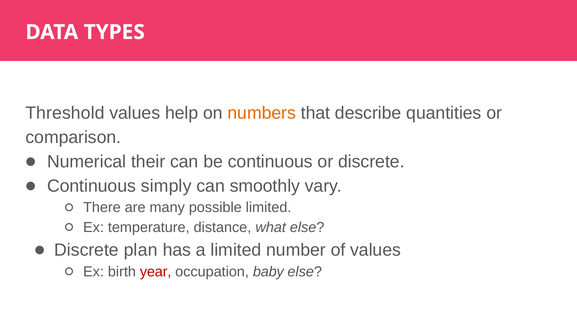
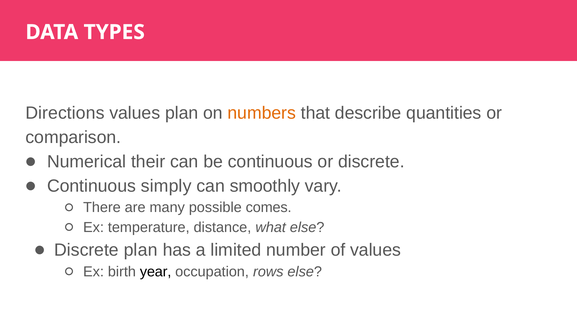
Threshold: Threshold -> Directions (65, 113)
values help: help -> plan (182, 113)
possible limited: limited -> comes (269, 207)
year colour: red -> black (156, 271)
baby: baby -> rows (268, 271)
